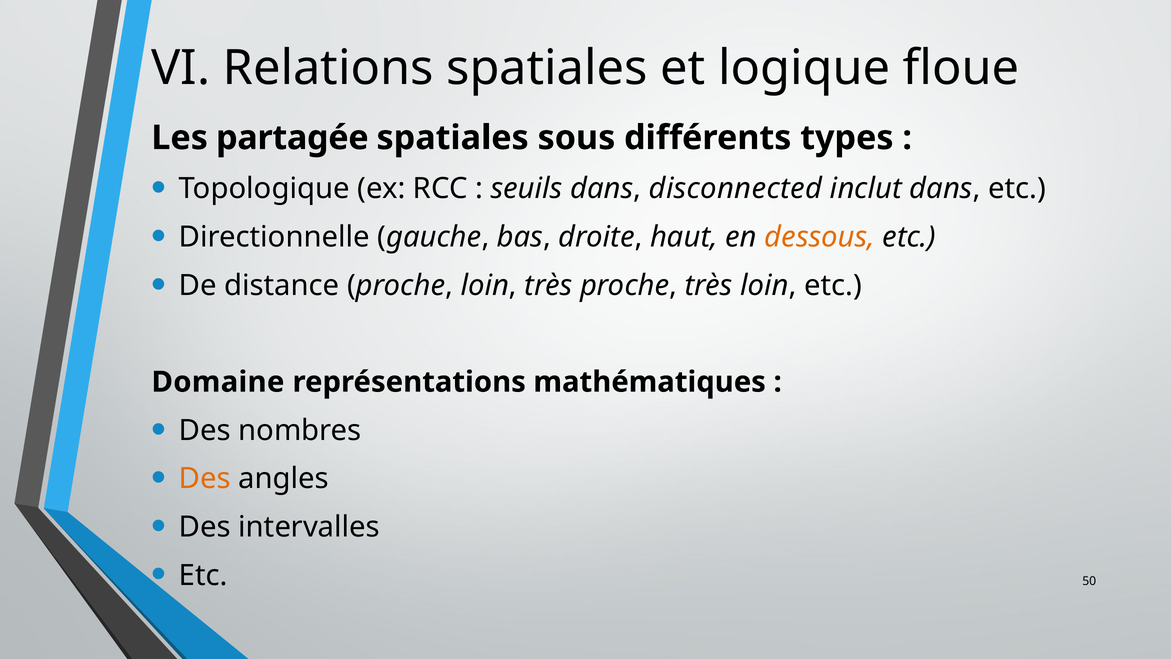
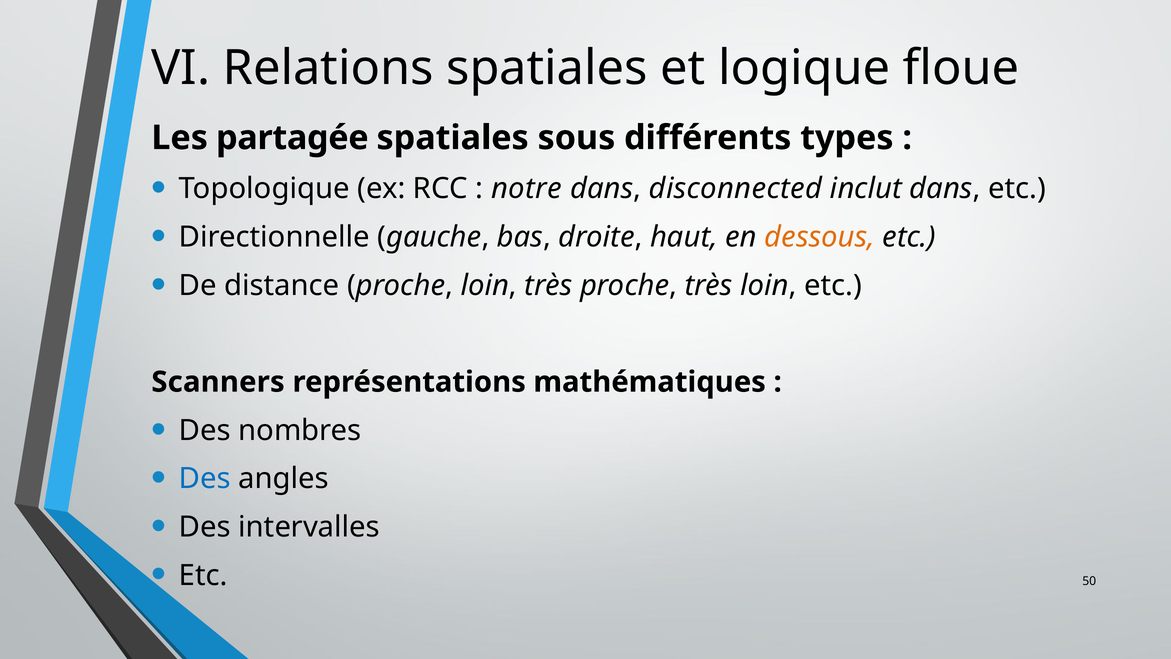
seuils: seuils -> notre (526, 189)
Domaine: Domaine -> Scanners (218, 382)
Des colour: orange -> blue (205, 478)
